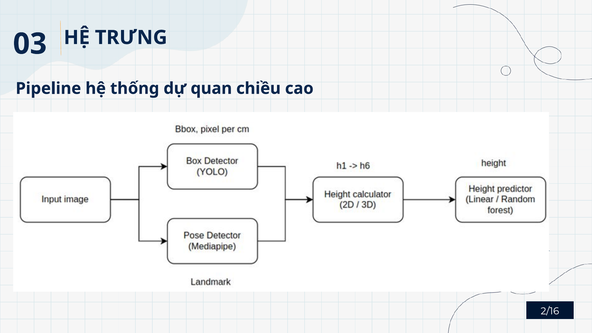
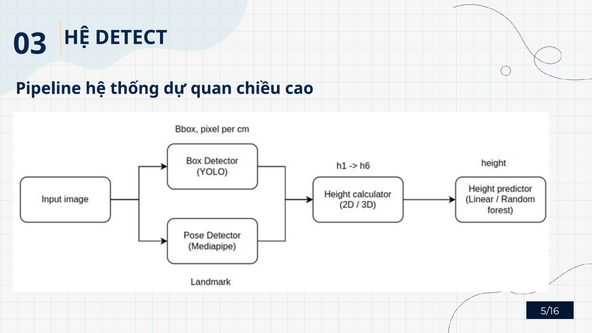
TRƯNG: TRƯNG -> DETECT (131, 38)
2/16: 2/16 -> 5/16 (550, 311)
